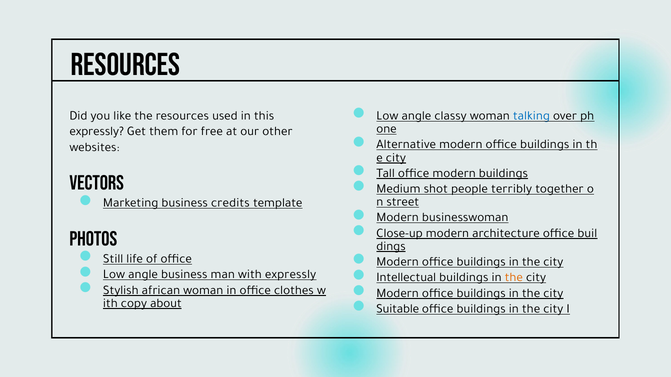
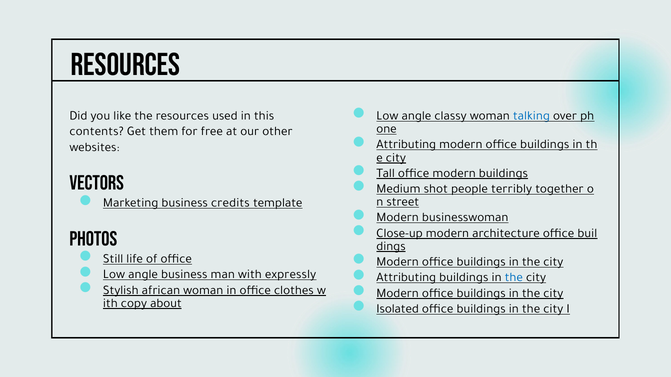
expressly: expressly -> contents (97, 131)
Alternative: Alternative -> Attributing (406, 144)
Intellectual: Intellectual -> Attributing (406, 277)
the colour: orange -> blue (514, 277)
Suitable: Suitable -> Isolated (398, 309)
